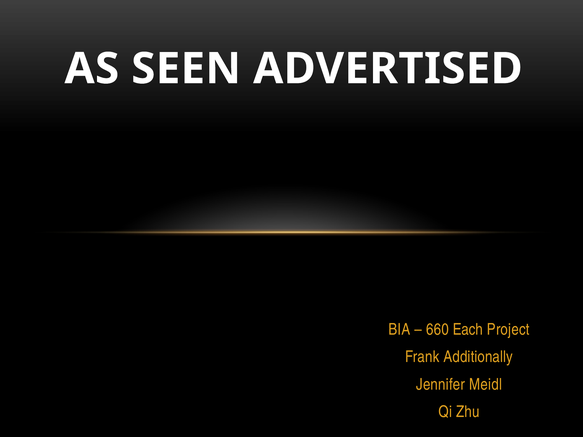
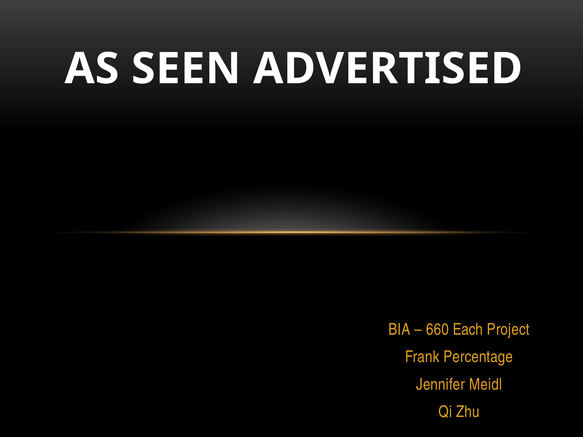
Additionally: Additionally -> Percentage (478, 357)
